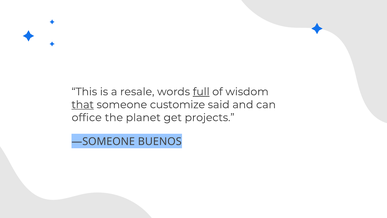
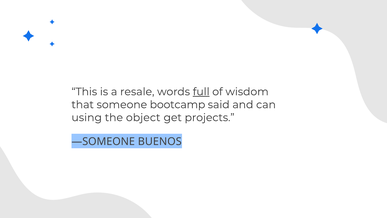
that underline: present -> none (83, 105)
customize: customize -> bootcamp (178, 105)
office: office -> using (87, 117)
planet: planet -> object (143, 117)
